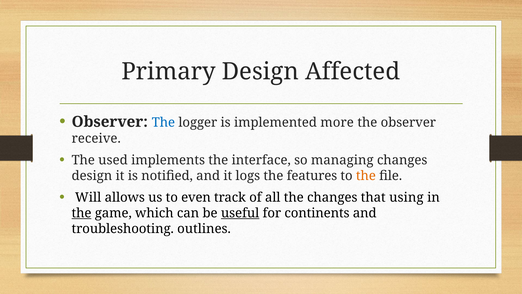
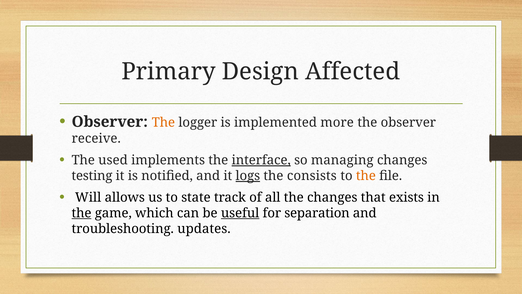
The colour: blue -> orange (163, 122)
interface underline: none -> present (261, 160)
design: design -> testing (92, 176)
logs underline: none -> present (248, 176)
features: features -> consists (312, 176)
even: even -> state (196, 197)
using: using -> exists (406, 197)
continents: continents -> separation (317, 213)
outlines: outlines -> updates (204, 229)
